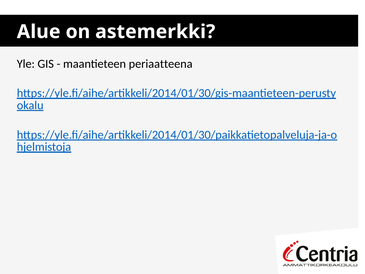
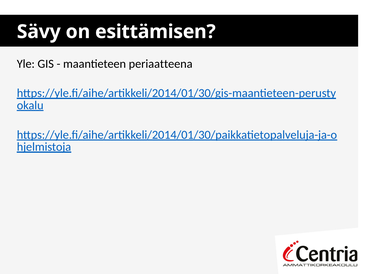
Alue: Alue -> Sävy (39, 32)
astemerkki: astemerkki -> esittämisen (155, 32)
